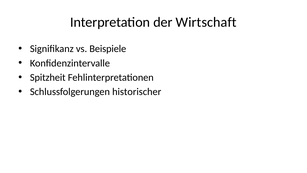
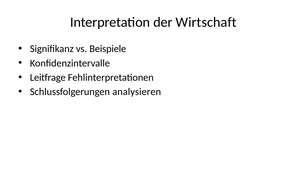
Spitzheit: Spitzheit -> Leitfrage (48, 77)
historischer: historischer -> analysieren (137, 92)
